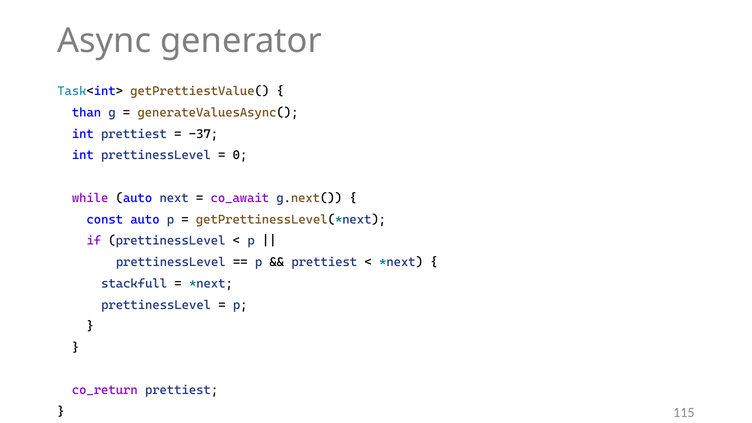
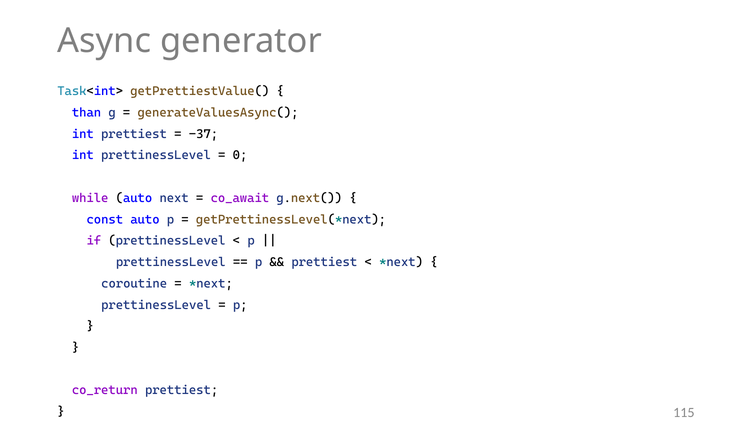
stackfull: stackfull -> coroutine (134, 284)
